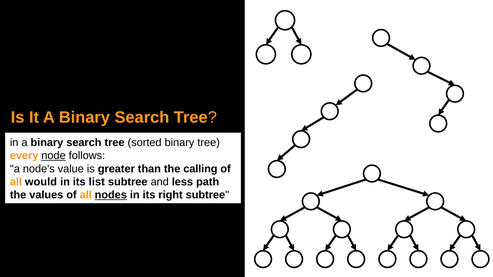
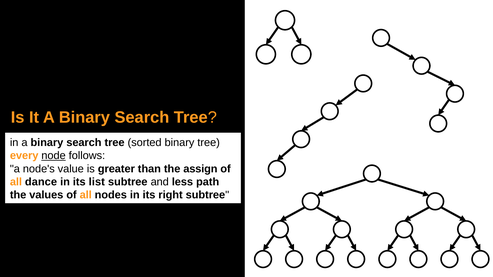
calling: calling -> assign (200, 169)
would: would -> dance (41, 182)
nodes underline: present -> none (111, 195)
